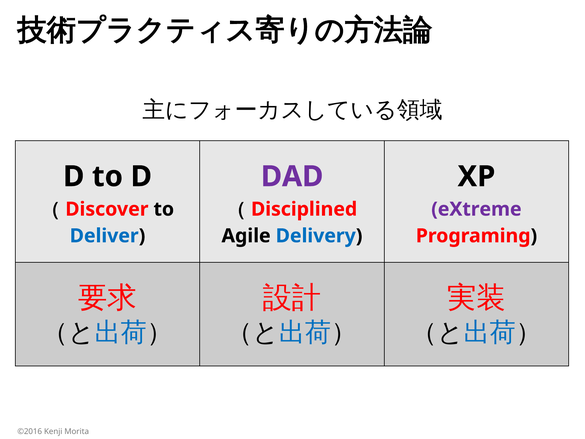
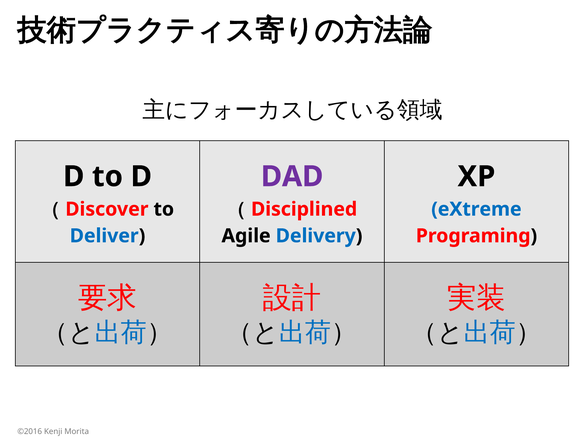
eXtreme colour: purple -> blue (476, 209)
